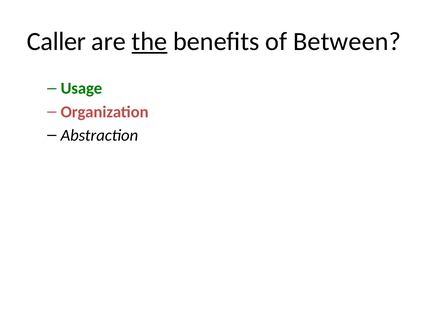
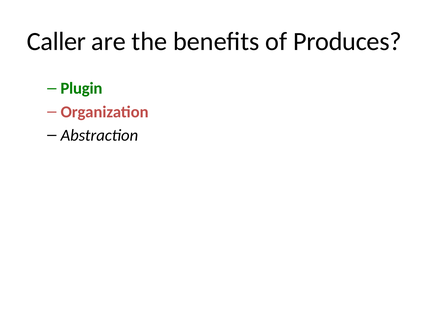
the underline: present -> none (149, 42)
Between: Between -> Produces (347, 42)
Usage: Usage -> Plugin (81, 88)
